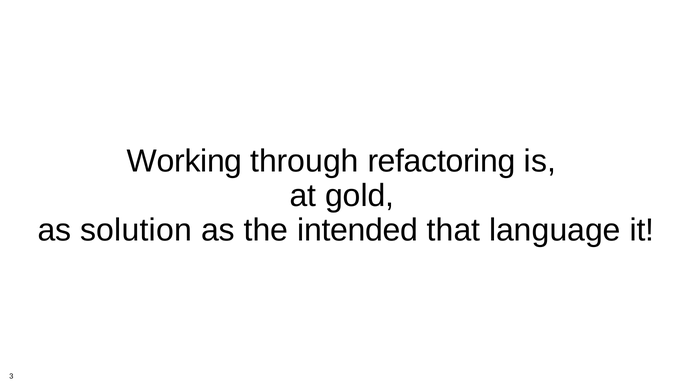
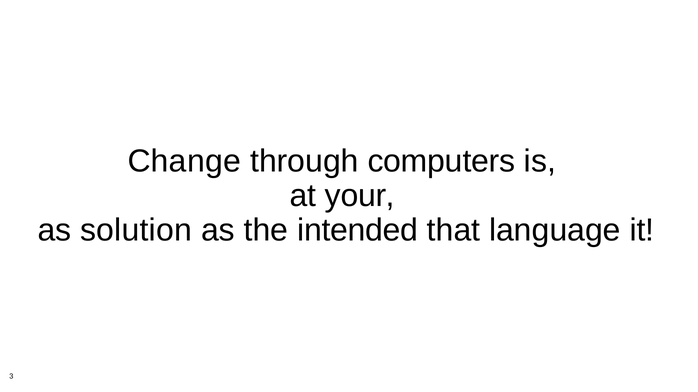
Working: Working -> Change (184, 162)
refactoring: refactoring -> computers (441, 162)
gold: gold -> your (360, 196)
